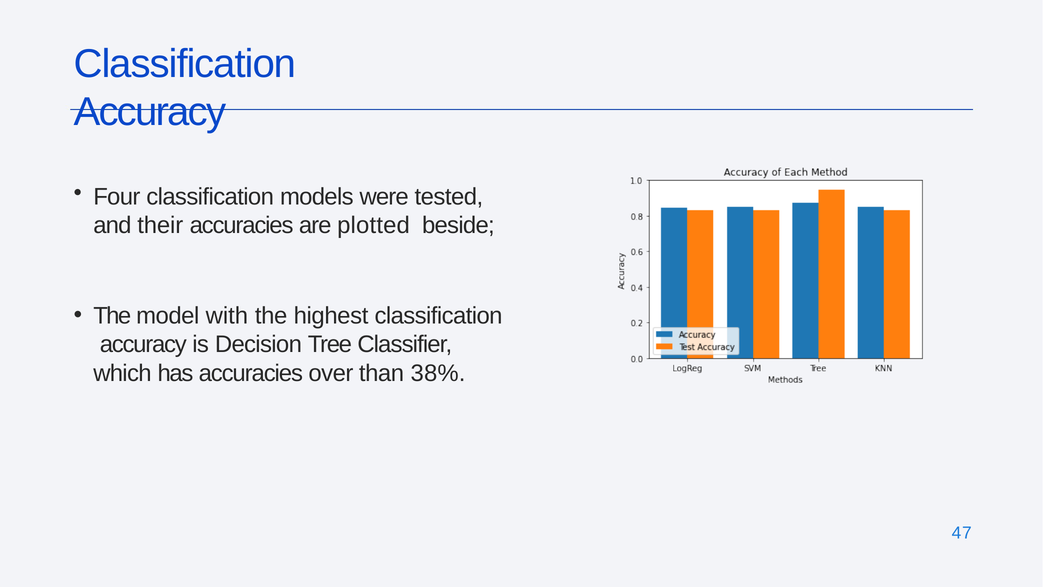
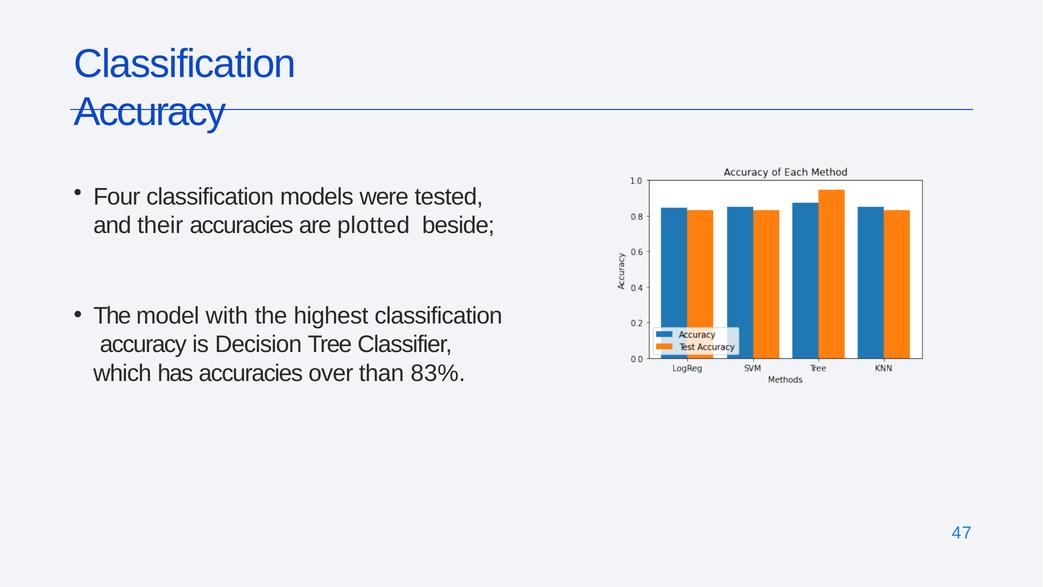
38%: 38% -> 83% (438, 373)
